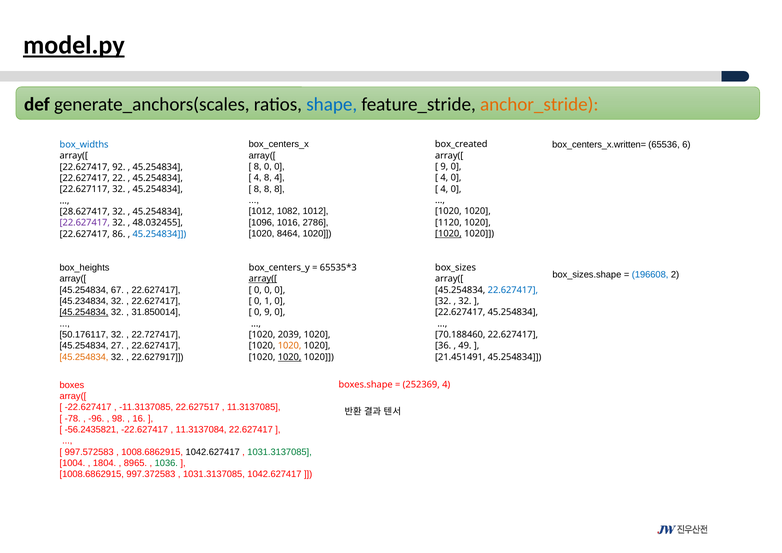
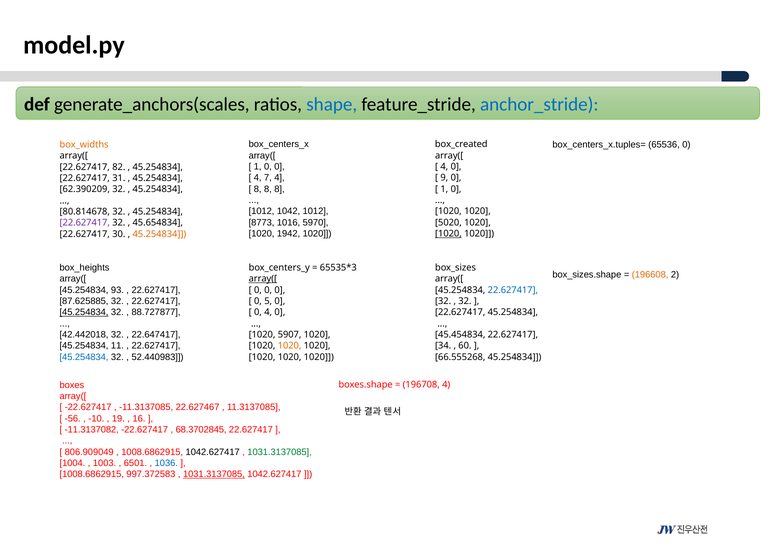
model.py underline: present -> none (74, 45)
anchor_stride colour: orange -> blue (539, 104)
box_centers_x.written=: box_centers_x.written= -> box_centers_x.tuples= (599, 145)
65536 6: 6 -> 0 (686, 145)
box_widths colour: blue -> orange (84, 145)
8: 8 -> 1 (258, 167)
9: 9 -> 4 (444, 167)
92: 92 -> 82 (119, 167)
4 8: 8 -> 7 (268, 178)
4: 4 -> 9 (444, 178)
22: 22 -> 31 (119, 178)
4: 4 -> 1 (444, 189)
22.627117: 22.627117 -> 62.390209 (85, 189)
1082: 1082 -> 1042 (289, 211)
28.627417: 28.627417 -> 80.814678 (85, 212)
1096: 1096 -> 8773 (262, 222)
2786: 2786 -> 5970 (316, 222)
1120: 1120 -> 5020 (448, 222)
48.032455: 48.032455 -> 45.654834 (158, 223)
8464: 8464 -> 1942 (289, 234)
86: 86 -> 30 (119, 234)
45.254834 colour: blue -> orange (159, 234)
196608 colour: blue -> orange (650, 275)
67: 67 -> 93 (117, 290)
45.234834: 45.234834 -> 87.625885 (84, 301)
1: 1 -> 5 (268, 301)
31.850014: 31.850014 -> 88.727877 (156, 312)
0 9: 9 -> 4 (268, 312)
50.176117: 50.176117 -> 42.442018 (84, 335)
22.727417: 22.727417 -> 22.647417 (156, 335)
2039: 2039 -> 5907 (290, 335)
70.188460: 70.188460 -> 45.454834 (460, 335)
27: 27 -> 11 (117, 346)
36: 36 -> 34 (443, 346)
49: 49 -> 60 (465, 346)
45.254834 colour: orange -> blue (84, 357)
22.627917: 22.627917 -> 52.440983 (158, 357)
1020 underline: present -> none (290, 357)
21.451491: 21.451491 -> 66.555268 (460, 357)
252369: 252369 -> 196708 (421, 385)
22.627517: 22.627517 -> 22.627467 (198, 407)
-78: -78 -> -56 (73, 418)
-96: -96 -> -10 (96, 418)
98: 98 -> 19 (118, 418)
-56.2435821: -56.2435821 -> -11.3137082 (92, 430)
11.3137084: 11.3137084 -> 68.3702845 (201, 430)
997.572583: 997.572583 -> 806.909049 (89, 452)
1804: 1804 -> 1003 (105, 463)
8965: 8965 -> 6501 (135, 463)
1036 colour: green -> blue (166, 463)
1031.3137085 underline: none -> present (214, 474)
